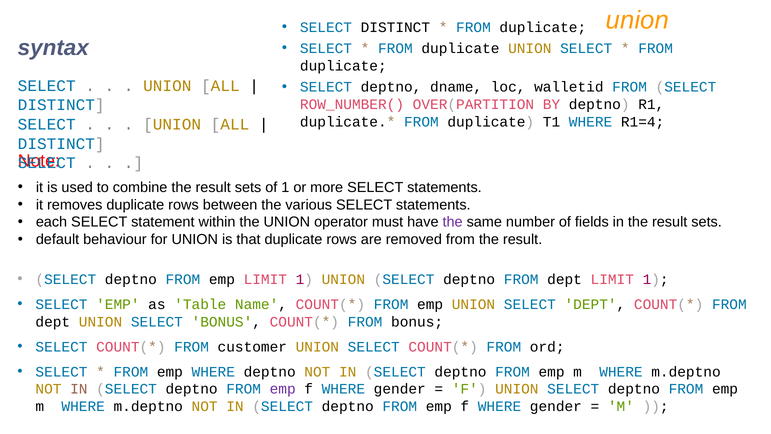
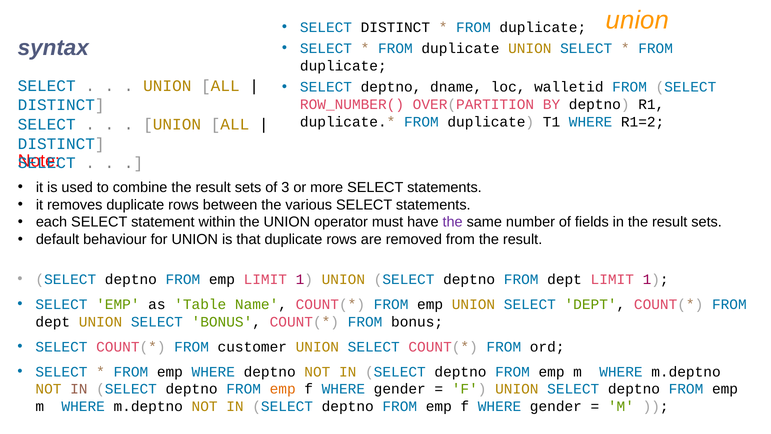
R1=4: R1=4 -> R1=2 (643, 122)
of 1: 1 -> 3 (285, 187)
emp colour: purple -> orange (283, 389)
